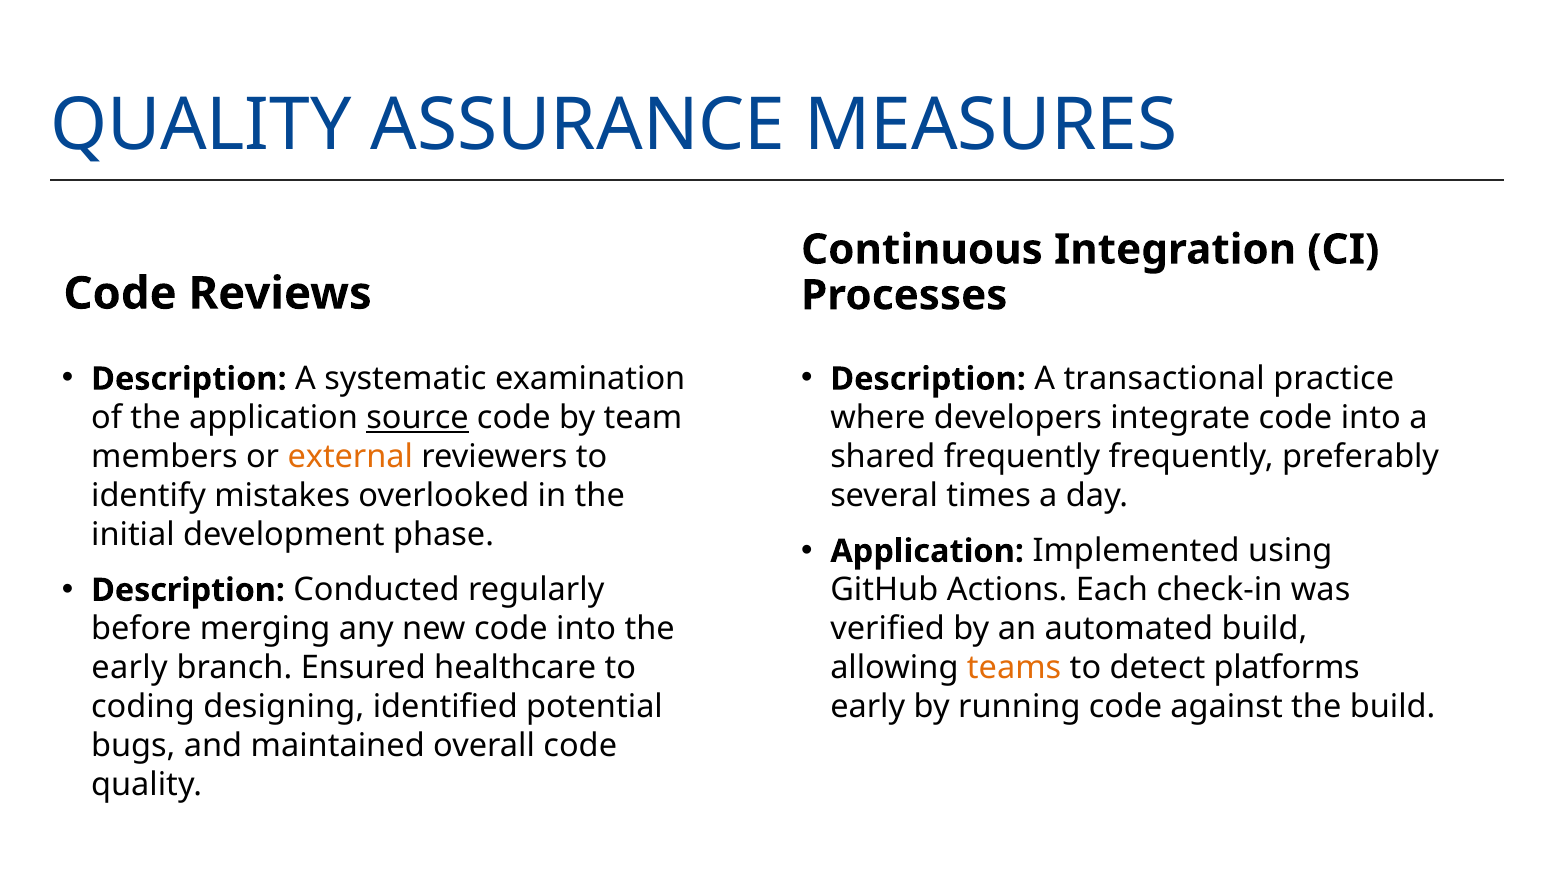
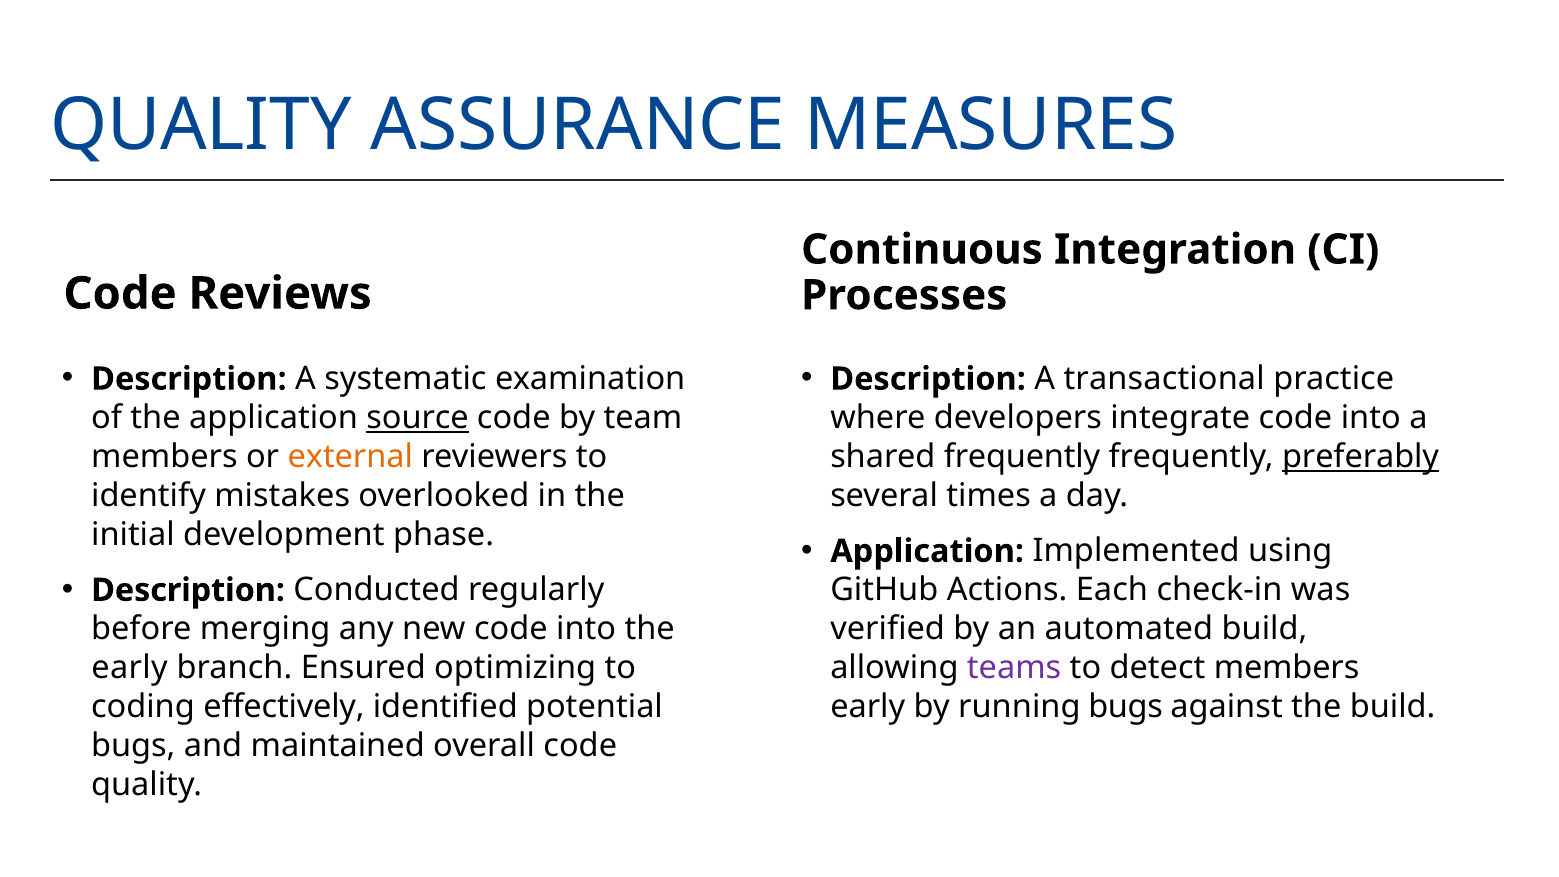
preferably underline: none -> present (1361, 457)
healthcare: healthcare -> optimizing (515, 668)
teams colour: orange -> purple (1014, 668)
detect platforms: platforms -> members (1287, 668)
designing: designing -> effectively (284, 707)
running code: code -> bugs (1126, 707)
